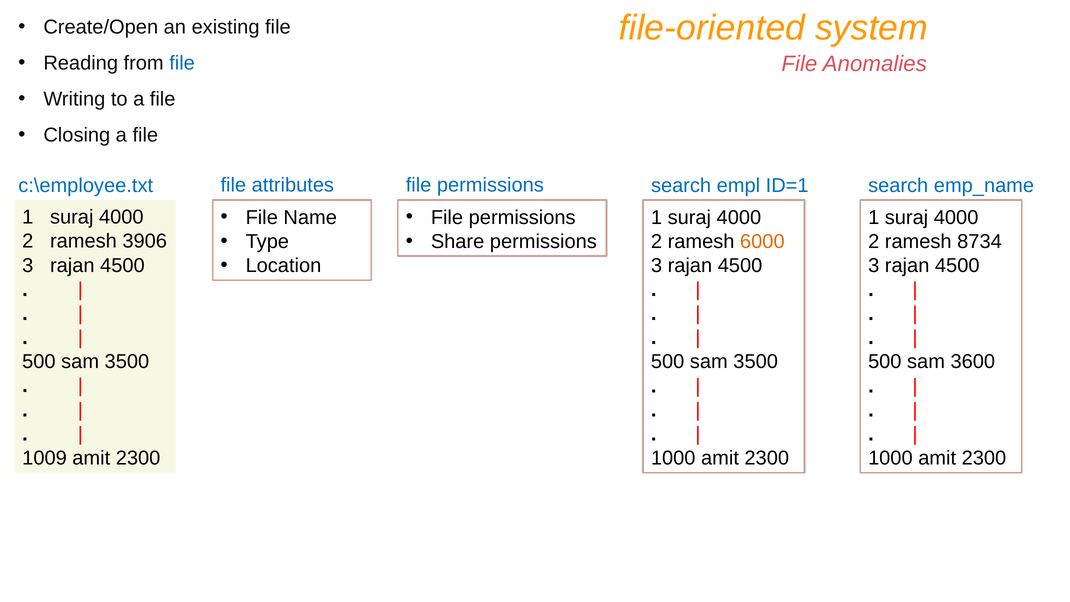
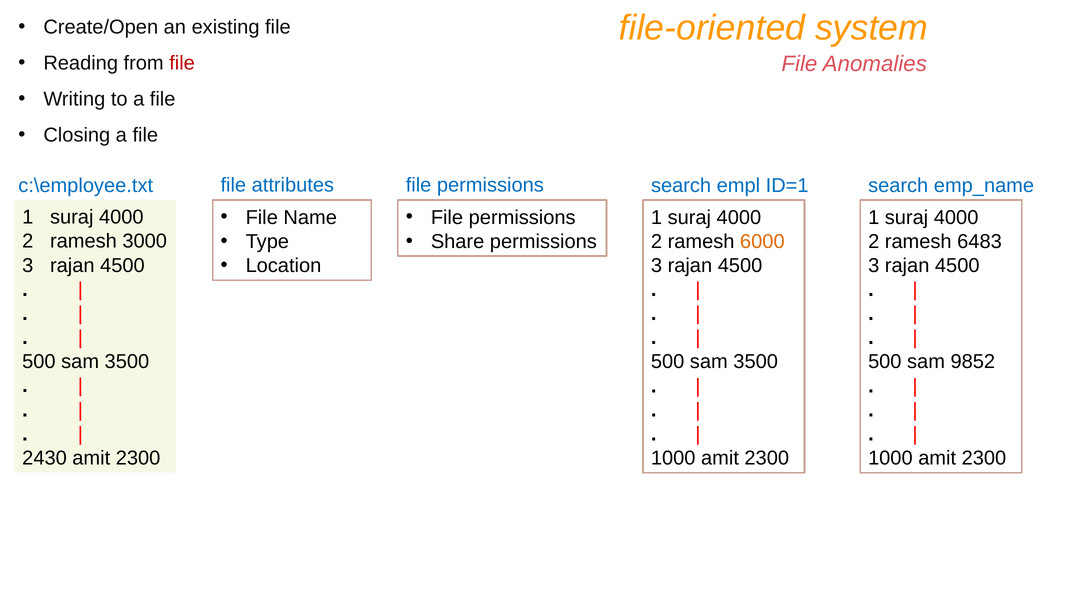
file colour: blue -> red (182, 63)
3906: 3906 -> 3000 (145, 241)
8734: 8734 -> 6483 (979, 241)
3600: 3600 -> 9852 (973, 362)
1009: 1009 -> 2430 (45, 458)
